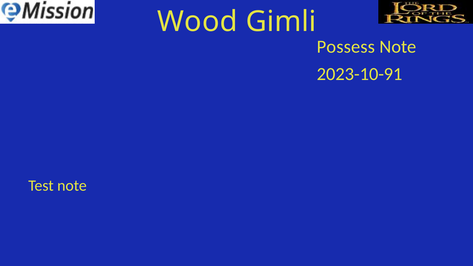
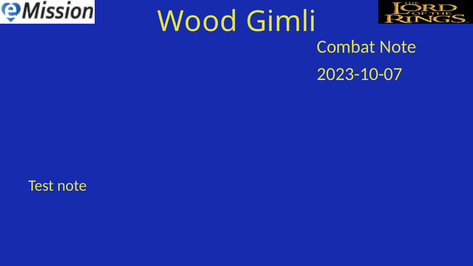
Possess: Possess -> Combat (346, 47)
2023-10-91: 2023-10-91 -> 2023-10-07 (360, 74)
